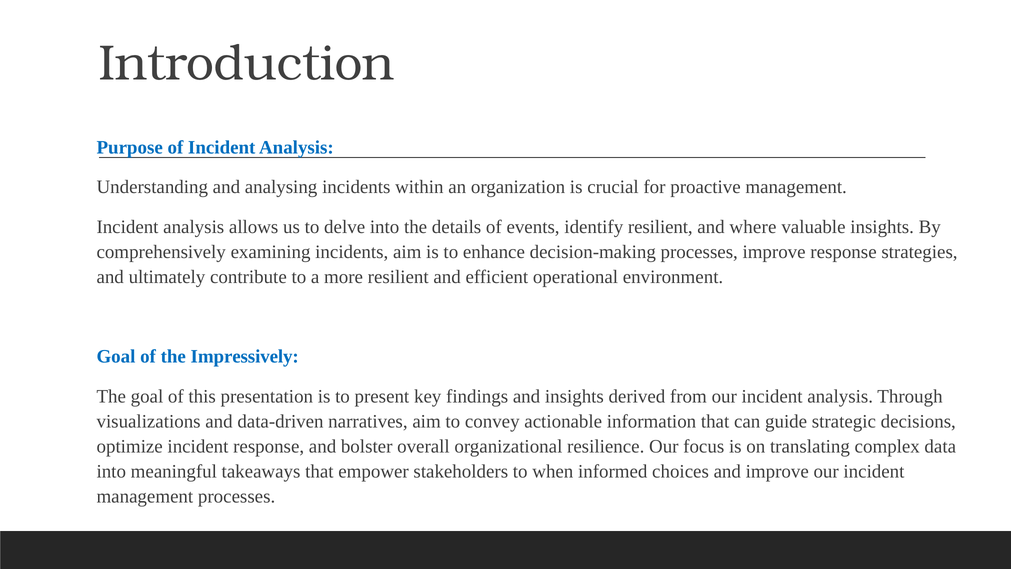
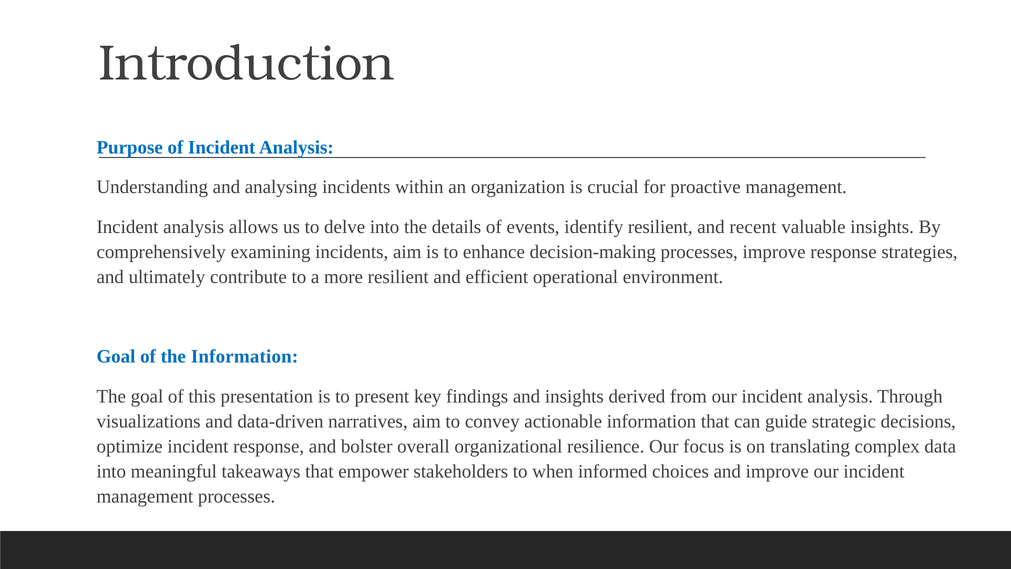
where: where -> recent (753, 227)
the Impressively: Impressively -> Information (245, 356)
